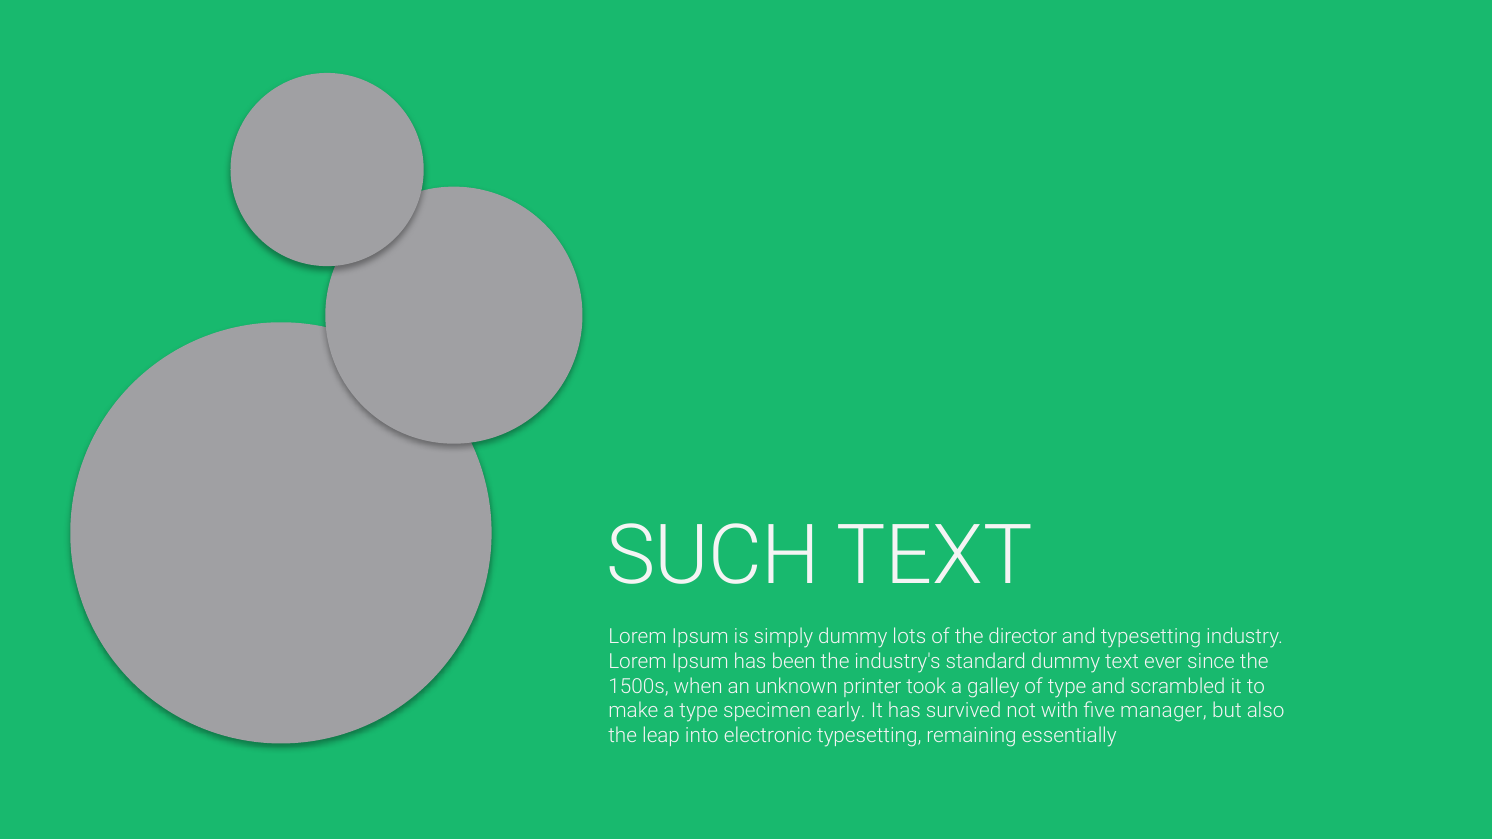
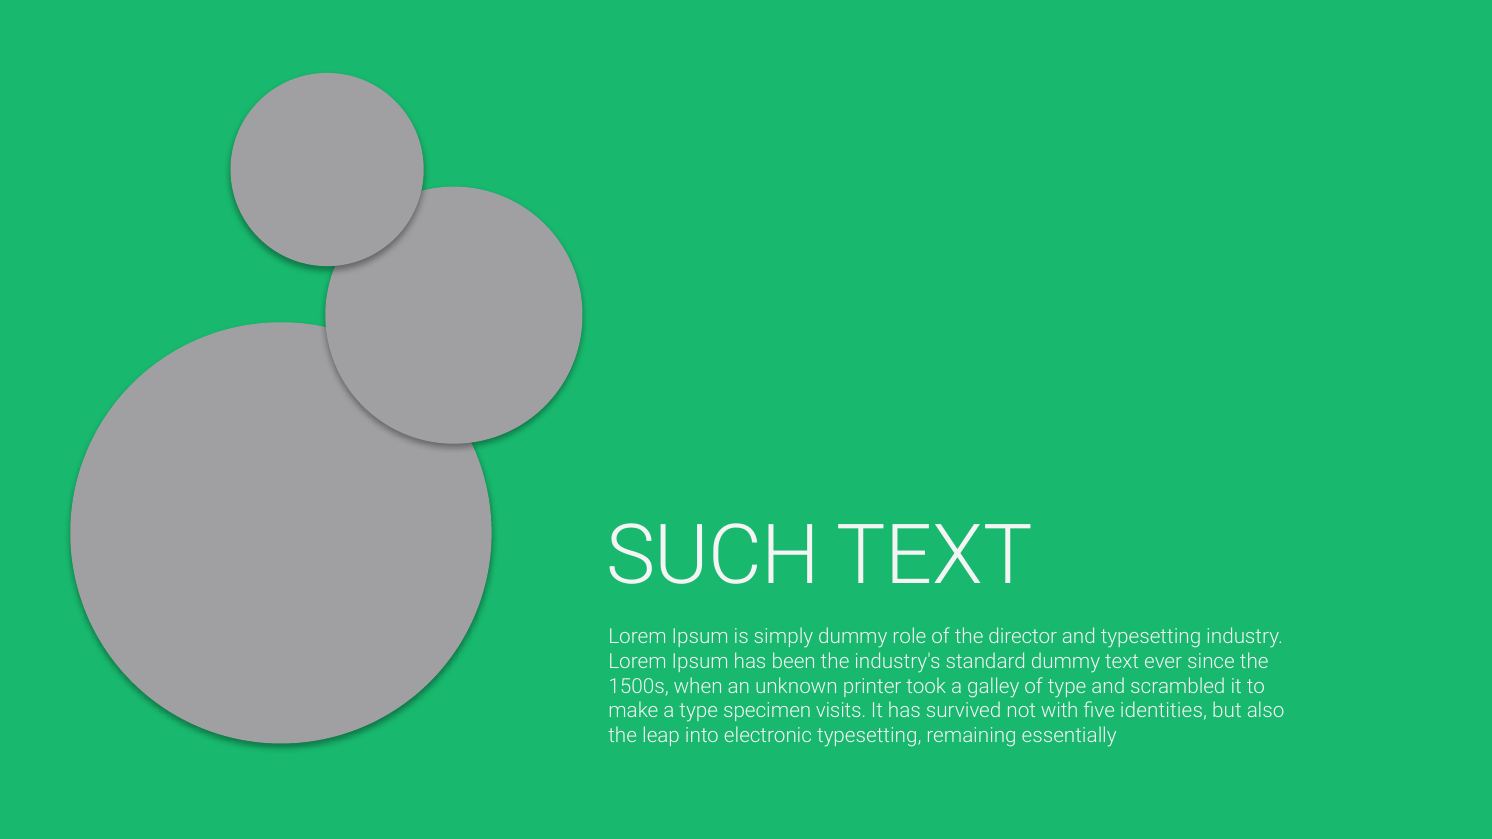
lots: lots -> role (909, 637)
early: early -> visits (841, 711)
manager: manager -> identities (1164, 711)
